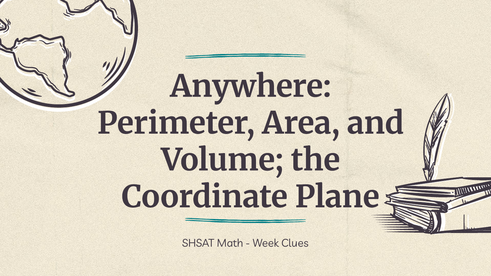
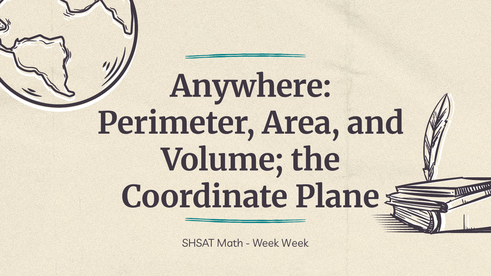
Week Clues: Clues -> Week (295, 244)
